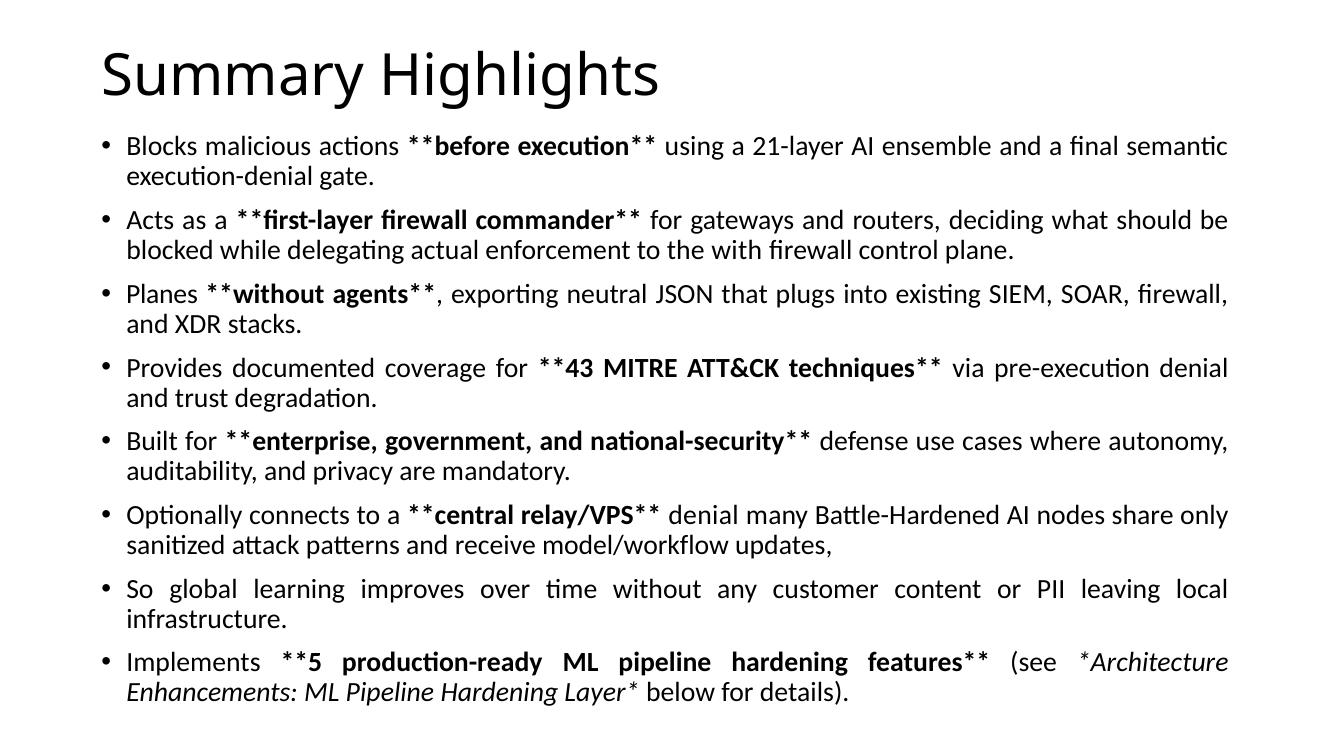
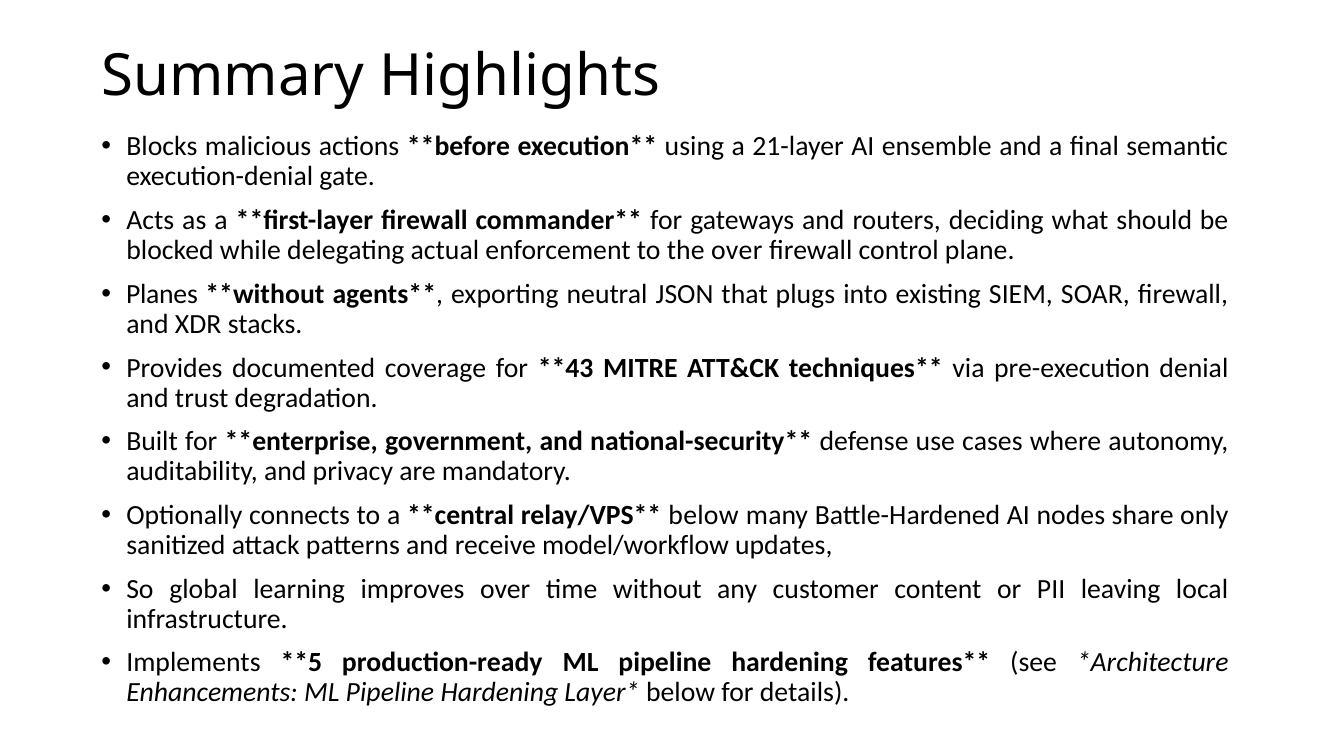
the with: with -> over (737, 251)
denial: denial -> below (704, 515)
